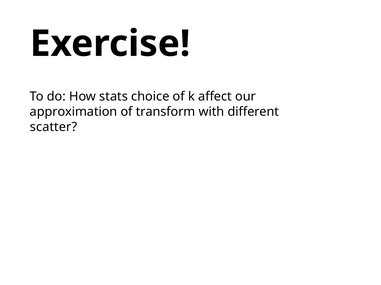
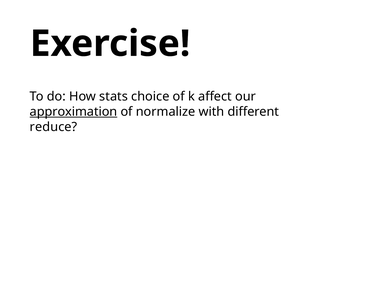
approximation underline: none -> present (74, 112)
transform: transform -> normalize (166, 112)
scatter: scatter -> reduce (53, 127)
